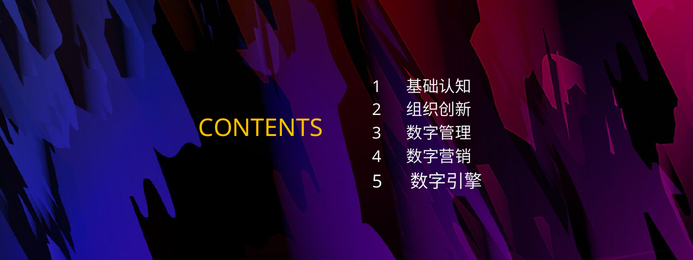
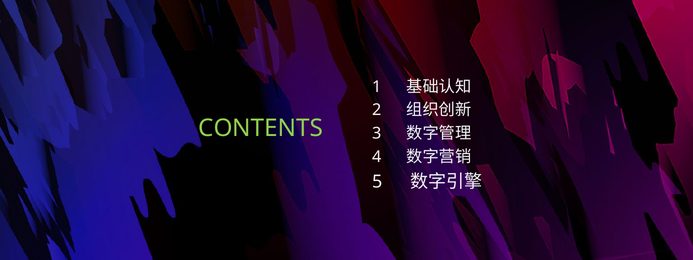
CONTENTS colour: yellow -> light green (261, 128)
